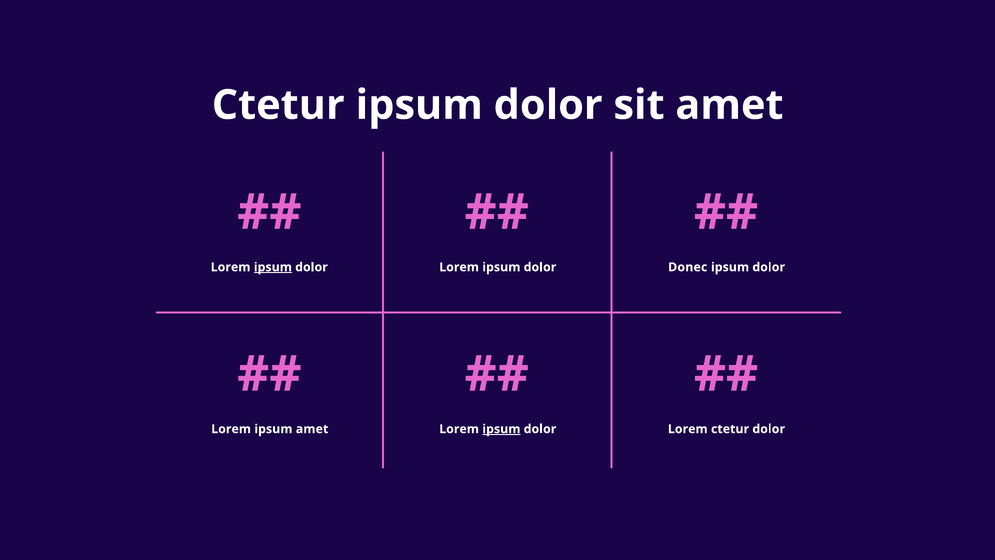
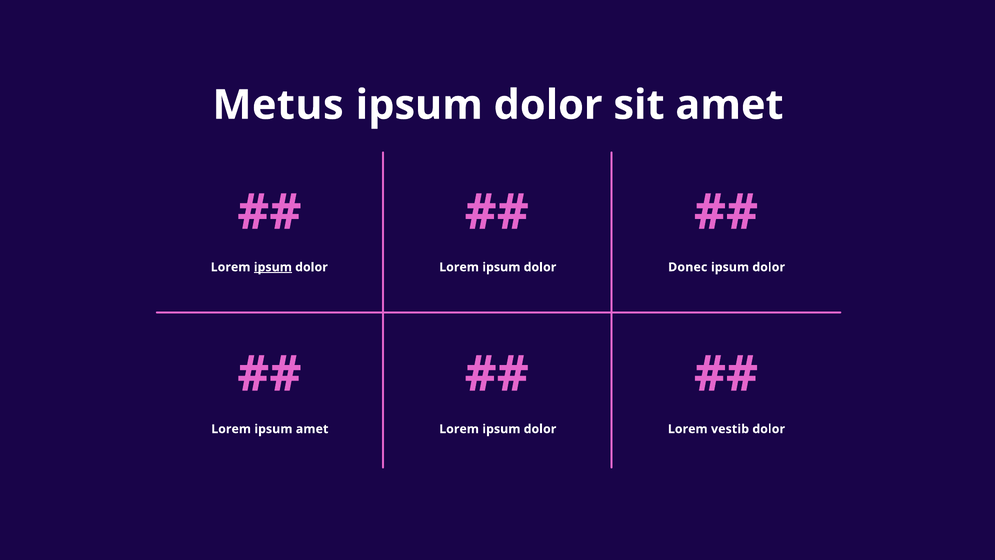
Ctetur: Ctetur -> Metus (278, 105)
ipsum underline: present -> none (501, 429)
Lorem ctetur: ctetur -> vestib (730, 429)
